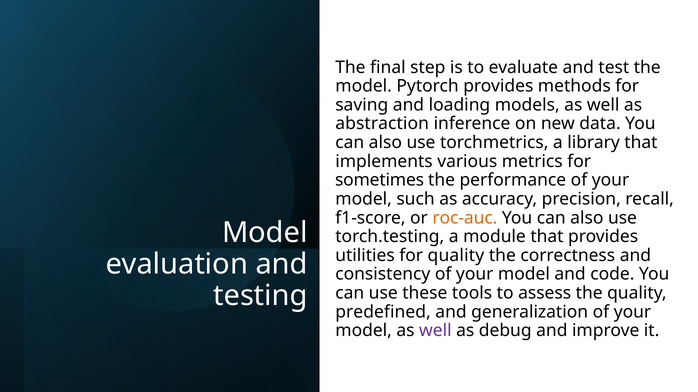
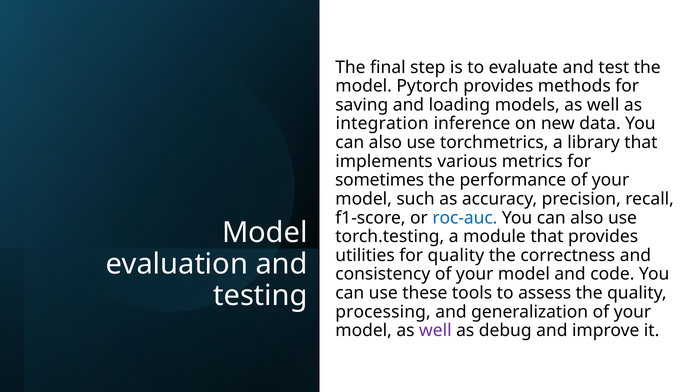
abstraction: abstraction -> integration (382, 124)
roc-auc colour: orange -> blue (465, 218)
predefined: predefined -> processing (383, 312)
